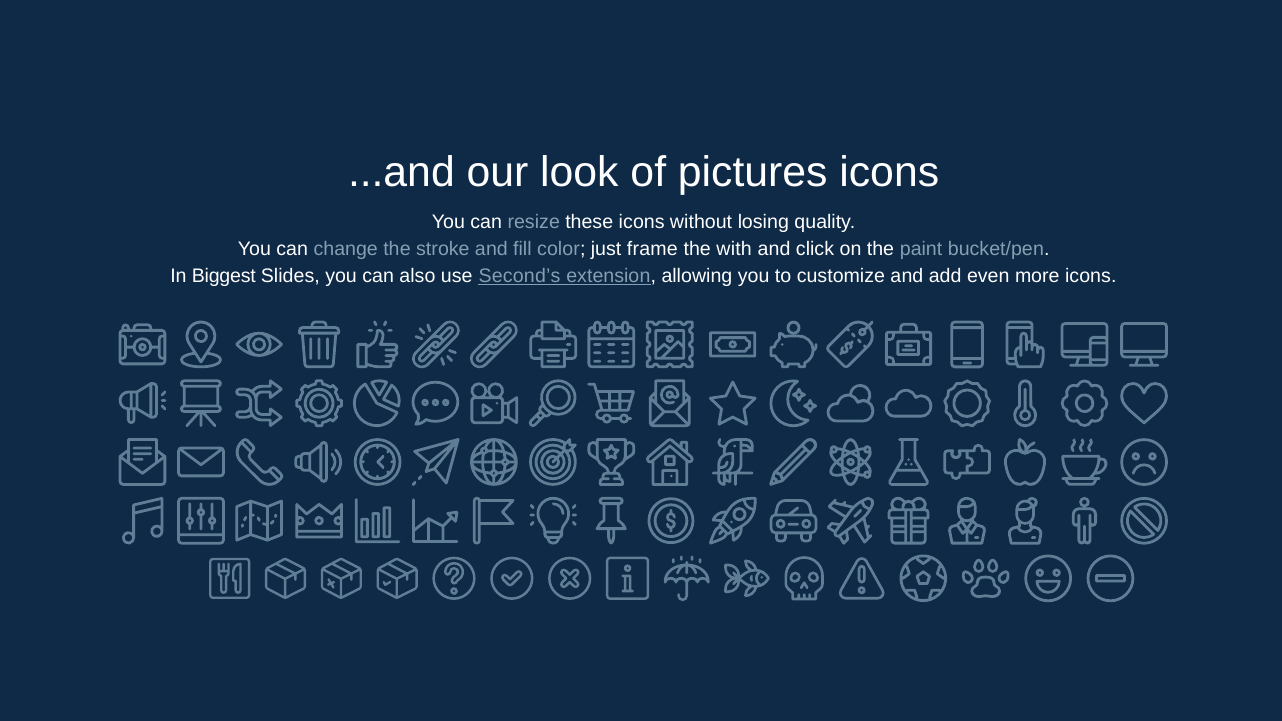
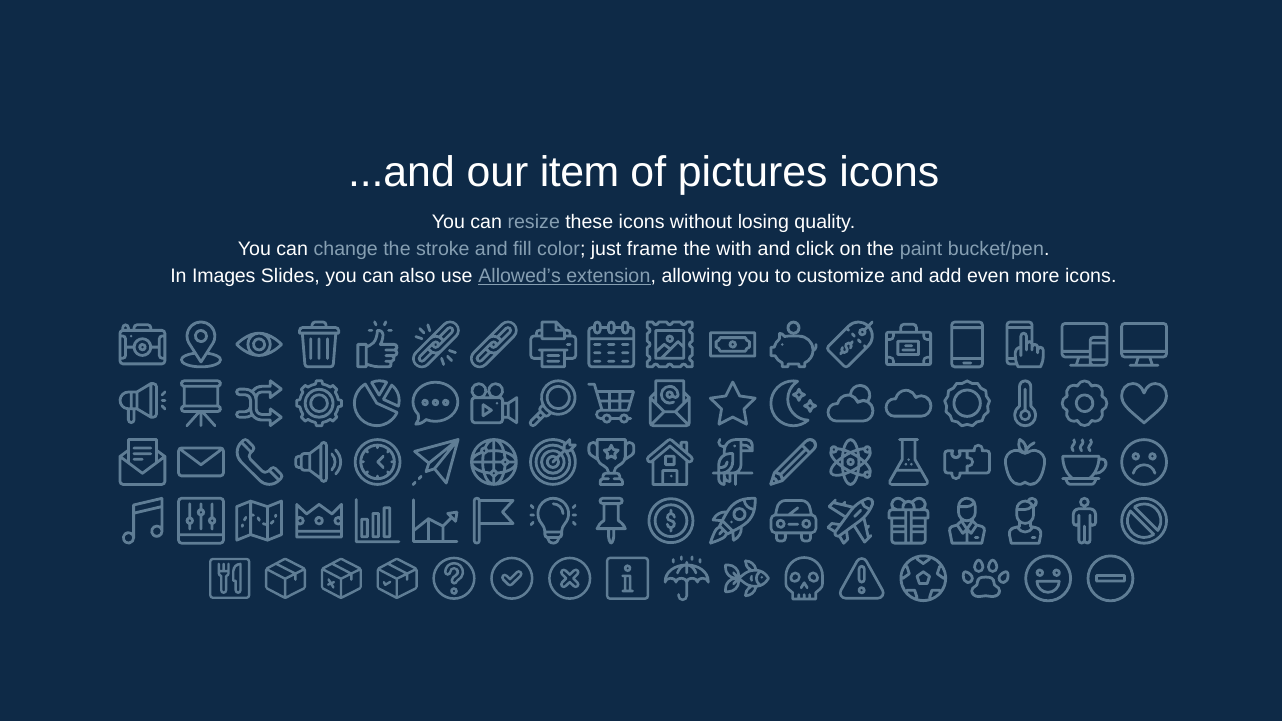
look: look -> item (580, 172)
Biggest: Biggest -> Images (224, 276)
Second’s: Second’s -> Allowed’s (520, 276)
